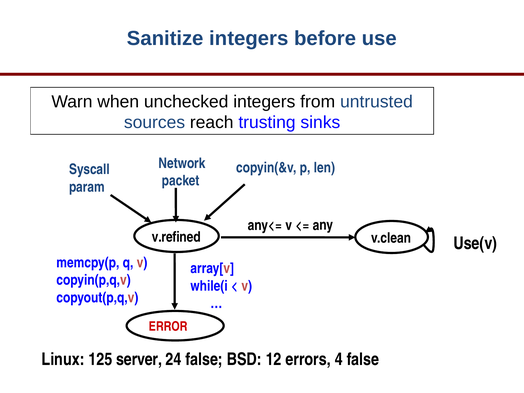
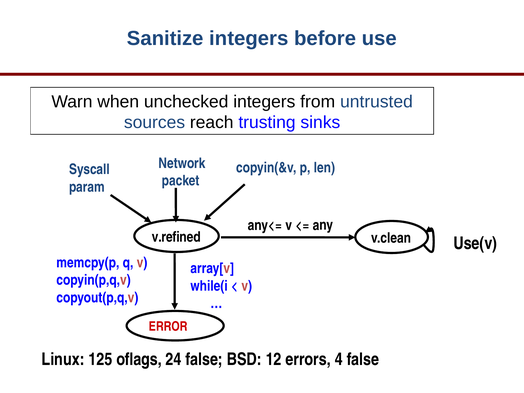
server: server -> oflags (139, 359)
